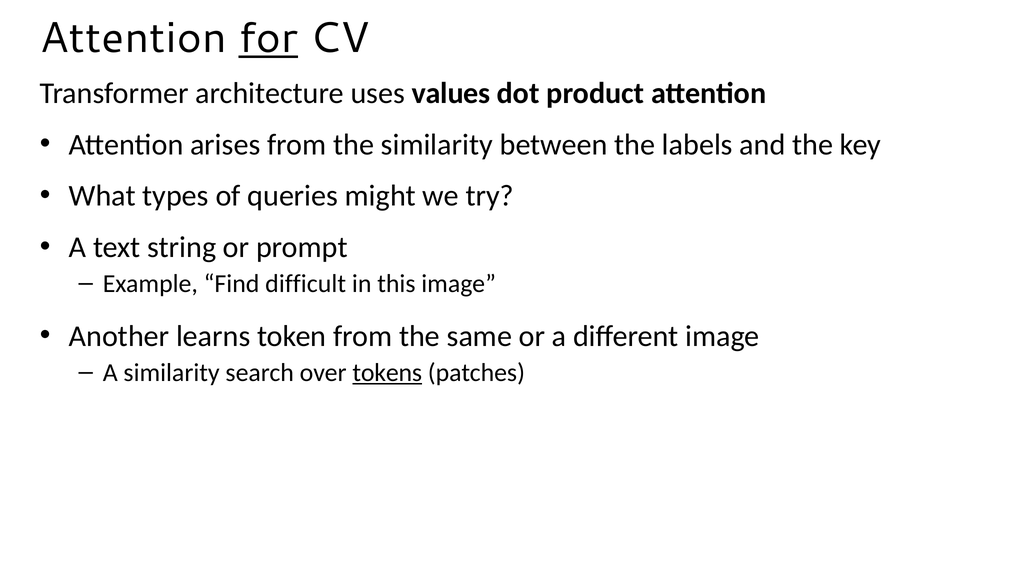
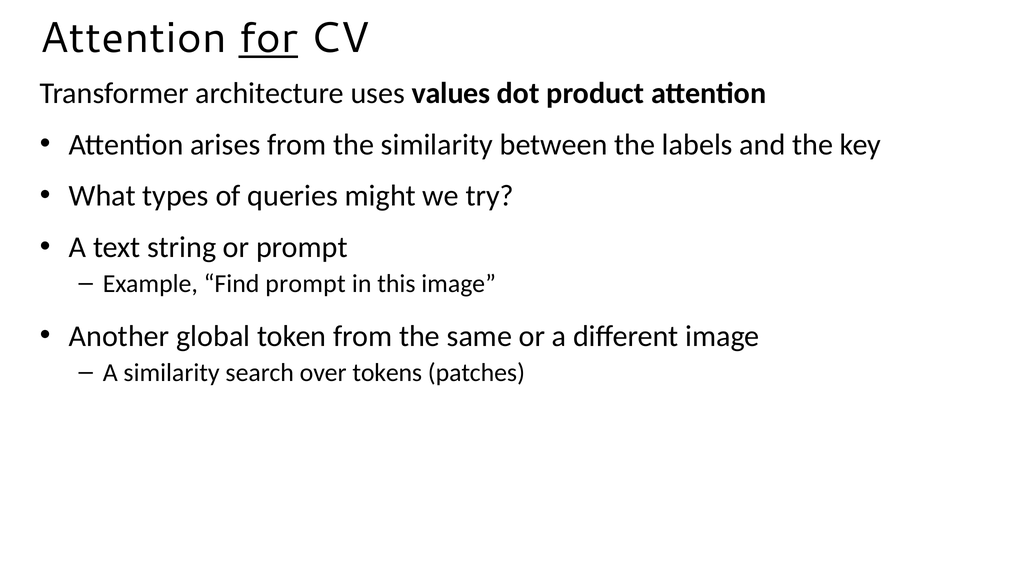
Find difficult: difficult -> prompt (306, 284)
learns: learns -> global (213, 336)
tokens underline: present -> none (387, 372)
